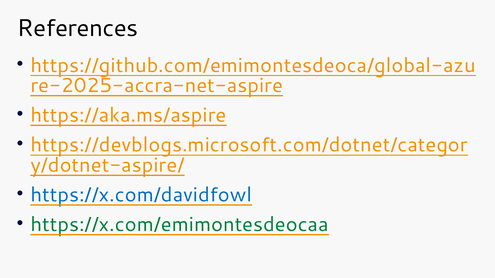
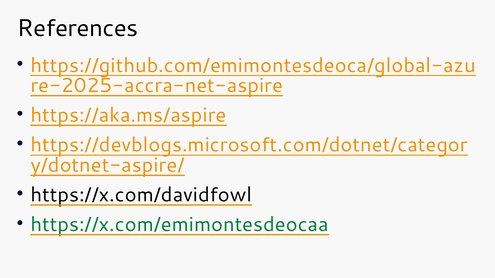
https://x.com/davidfowl colour: blue -> black (141, 195)
